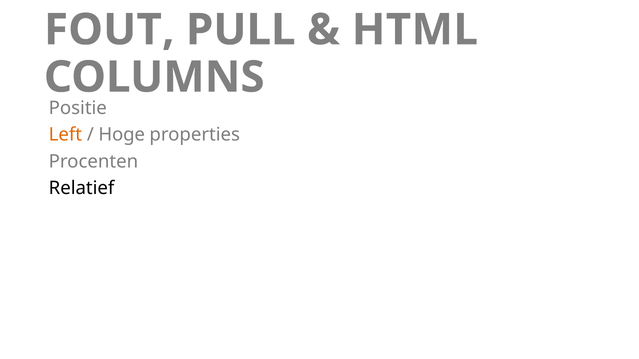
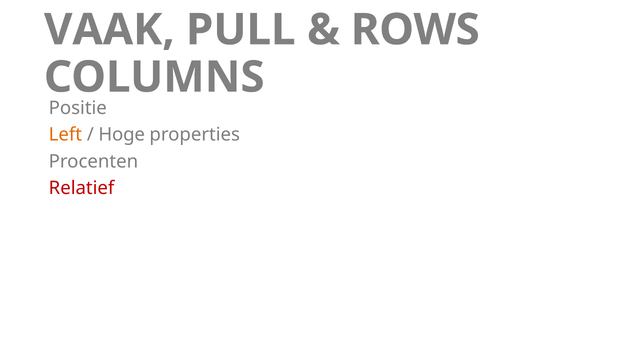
FOUT: FOUT -> VAAK (109, 30)
HTML: HTML -> ROWS (415, 30)
Relatief colour: black -> red (82, 188)
